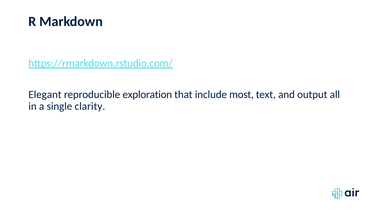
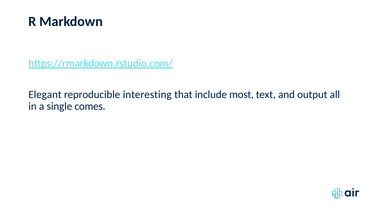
exploration: exploration -> interesting (147, 95)
clarity: clarity -> comes (90, 106)
